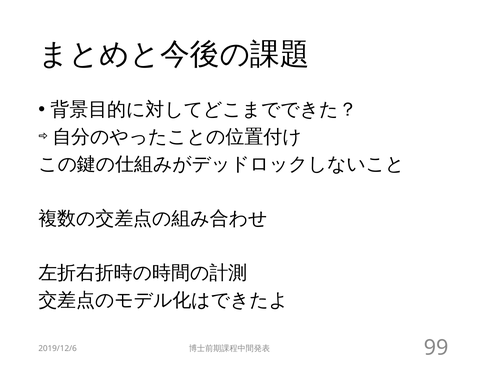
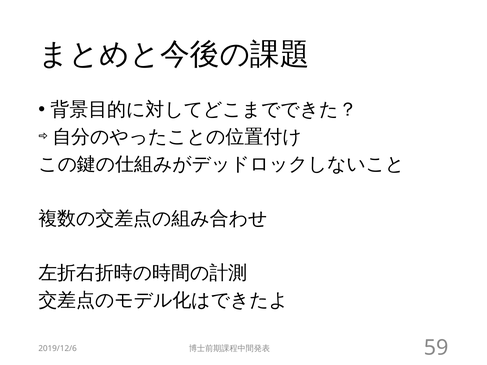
99: 99 -> 59 (436, 348)
